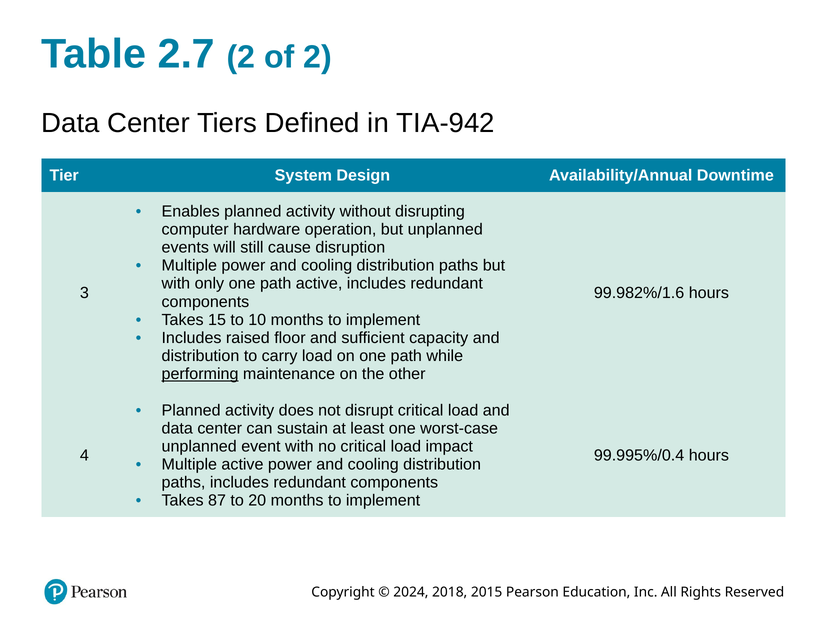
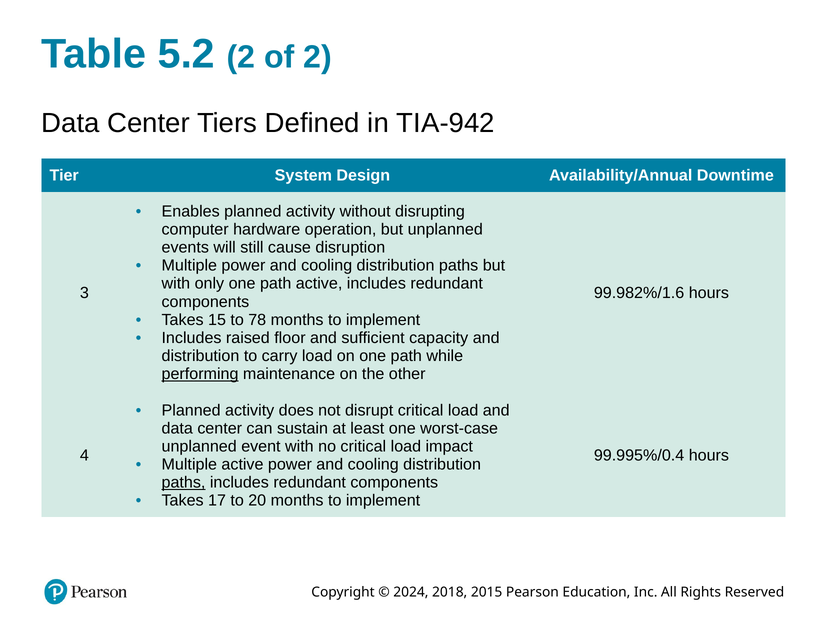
2.7: 2.7 -> 5.2 (186, 54)
10: 10 -> 78 (257, 320)
paths underline: none -> present (184, 483)
87: 87 -> 17 (217, 501)
